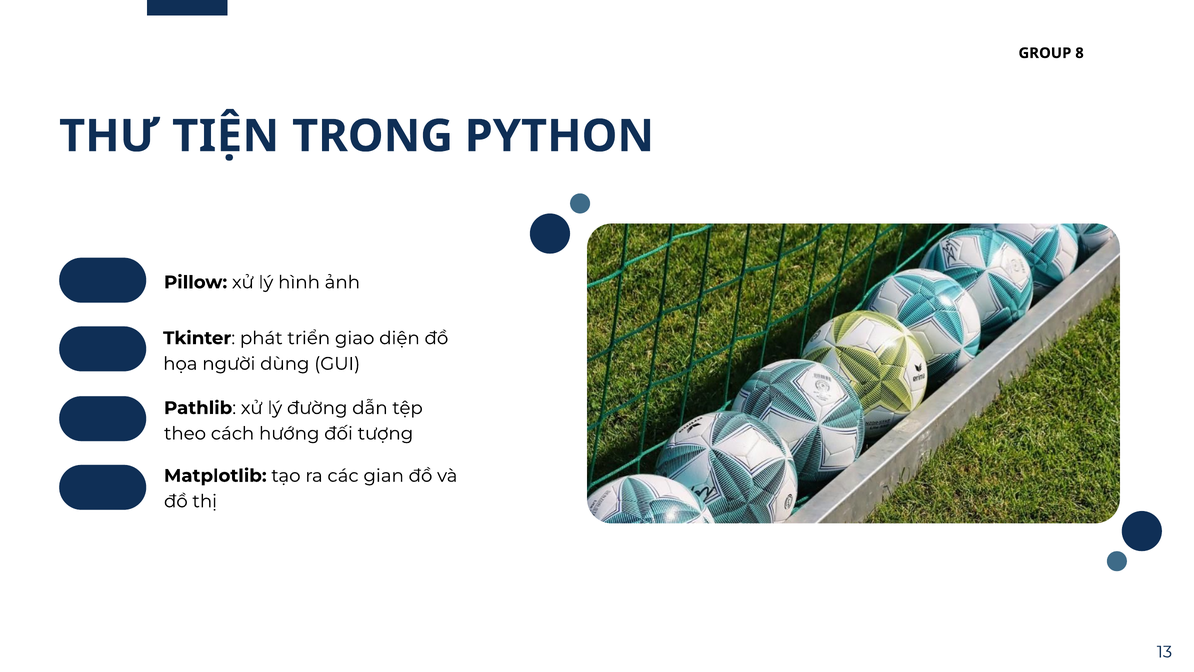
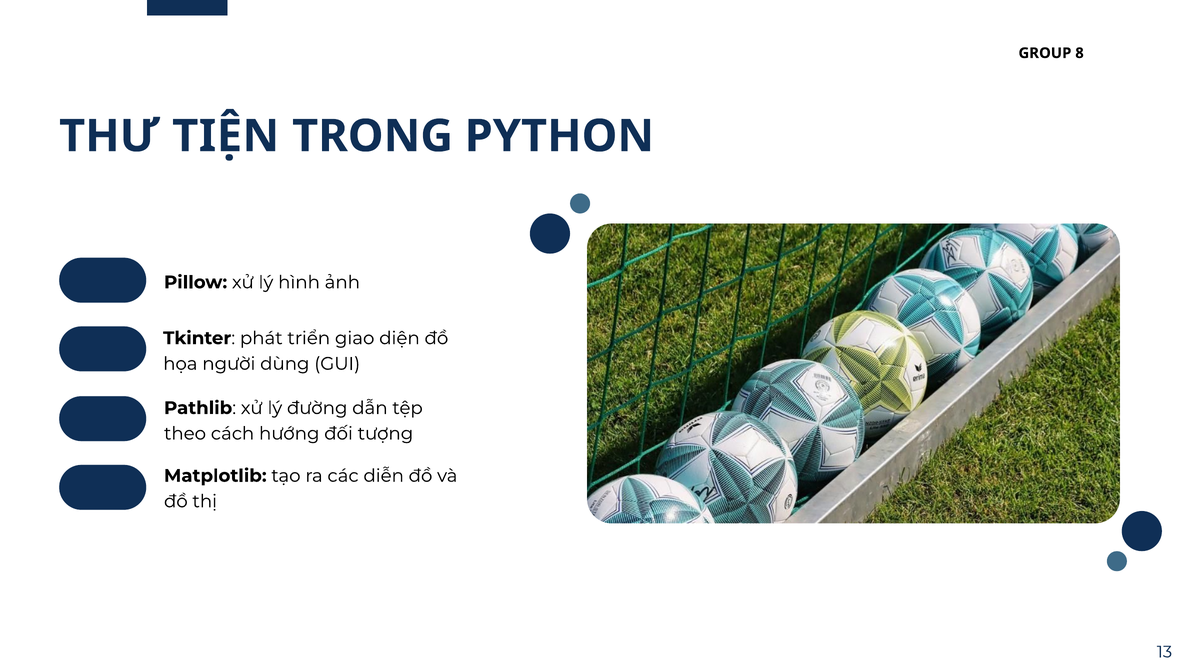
gian: gian -> diễn (384, 476)
